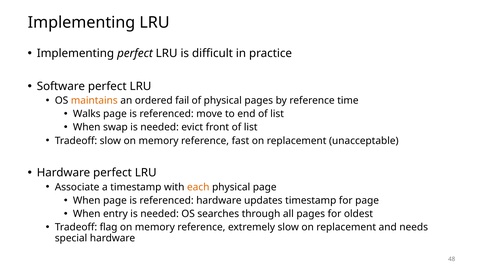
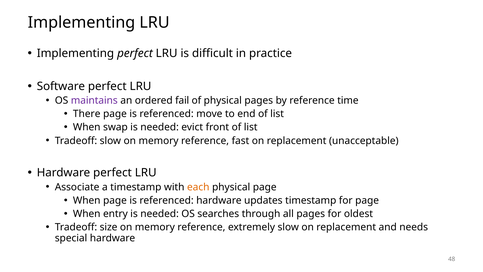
maintains colour: orange -> purple (94, 100)
Walks: Walks -> There (87, 114)
flag: flag -> size (109, 227)
